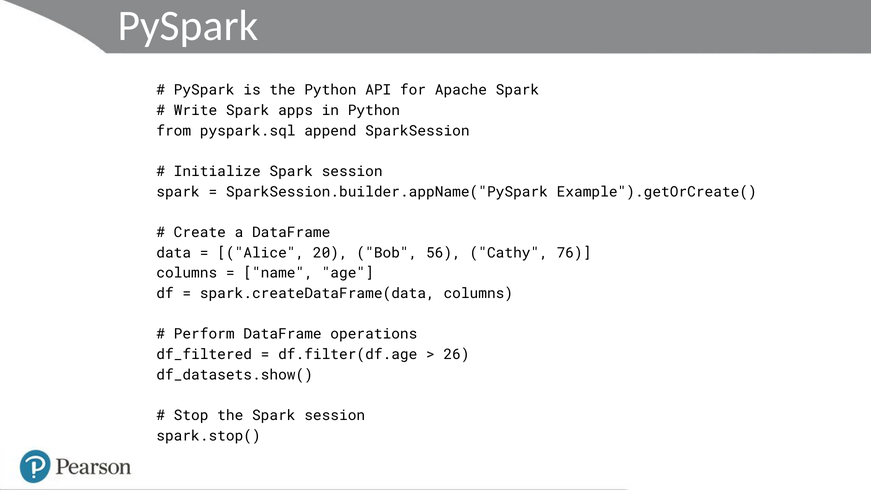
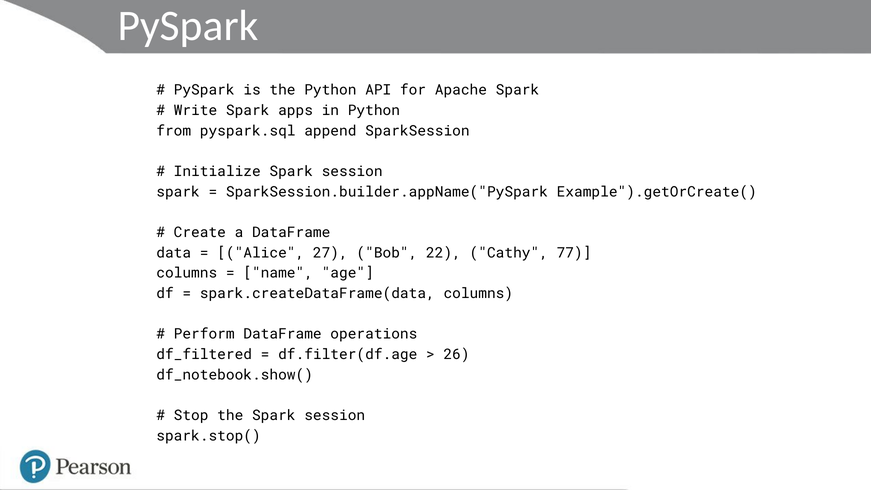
20: 20 -> 27 (330, 253)
56: 56 -> 22 (444, 253)
76: 76 -> 77 (574, 253)
df_datasets.show(: df_datasets.show( -> df_notebook.show( (235, 375)
